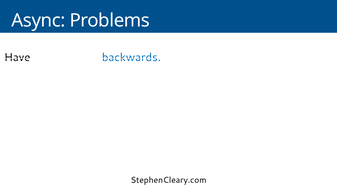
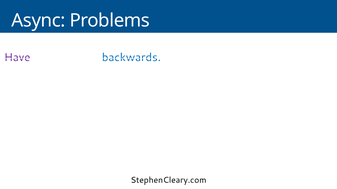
Have colour: black -> purple (17, 58)
